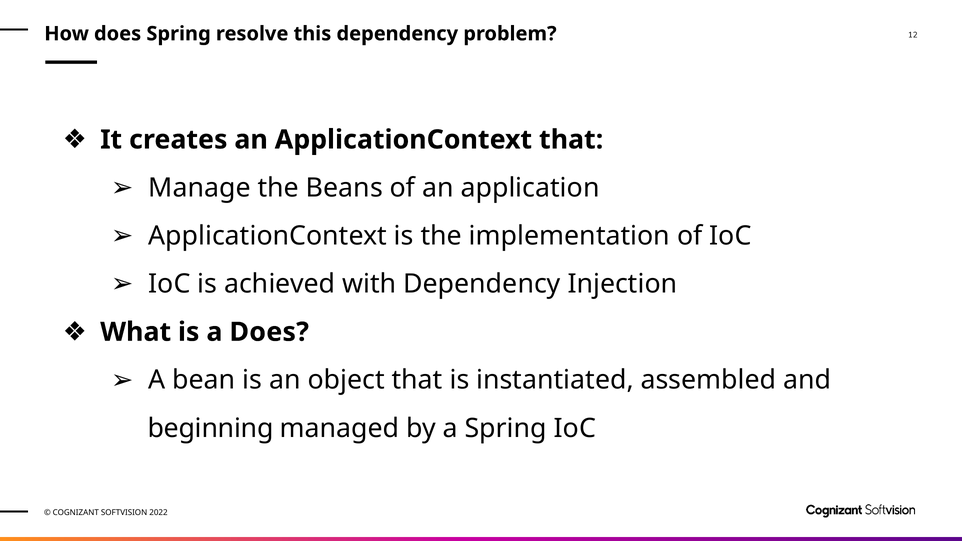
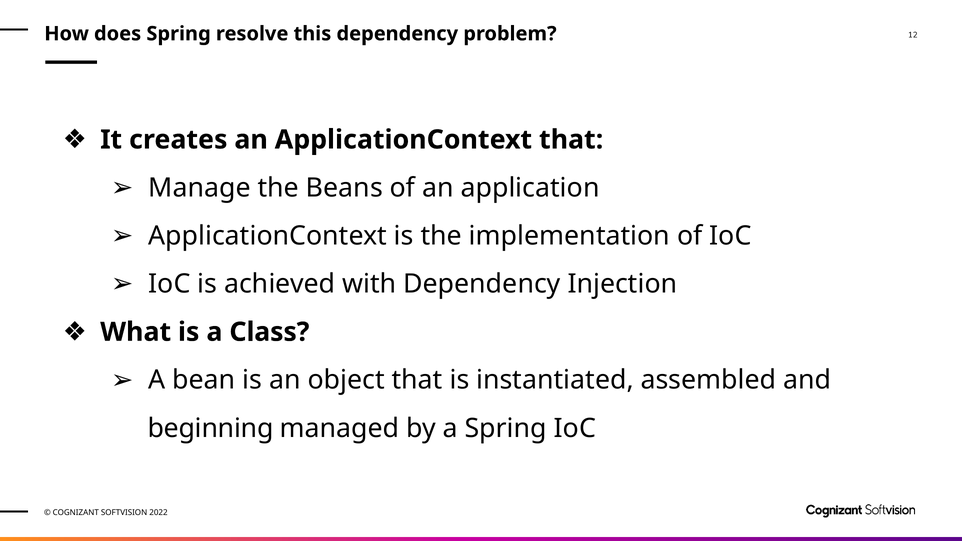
a Does: Does -> Class (269, 332)
